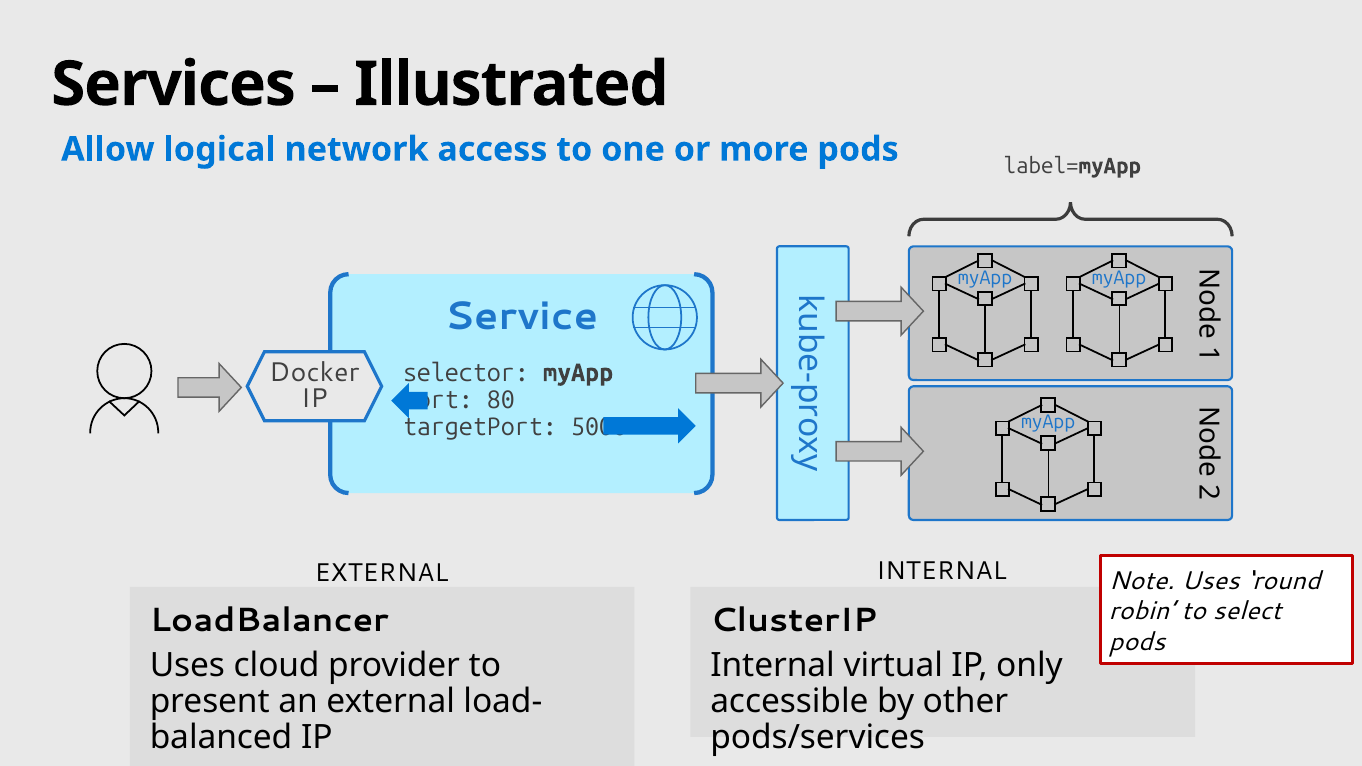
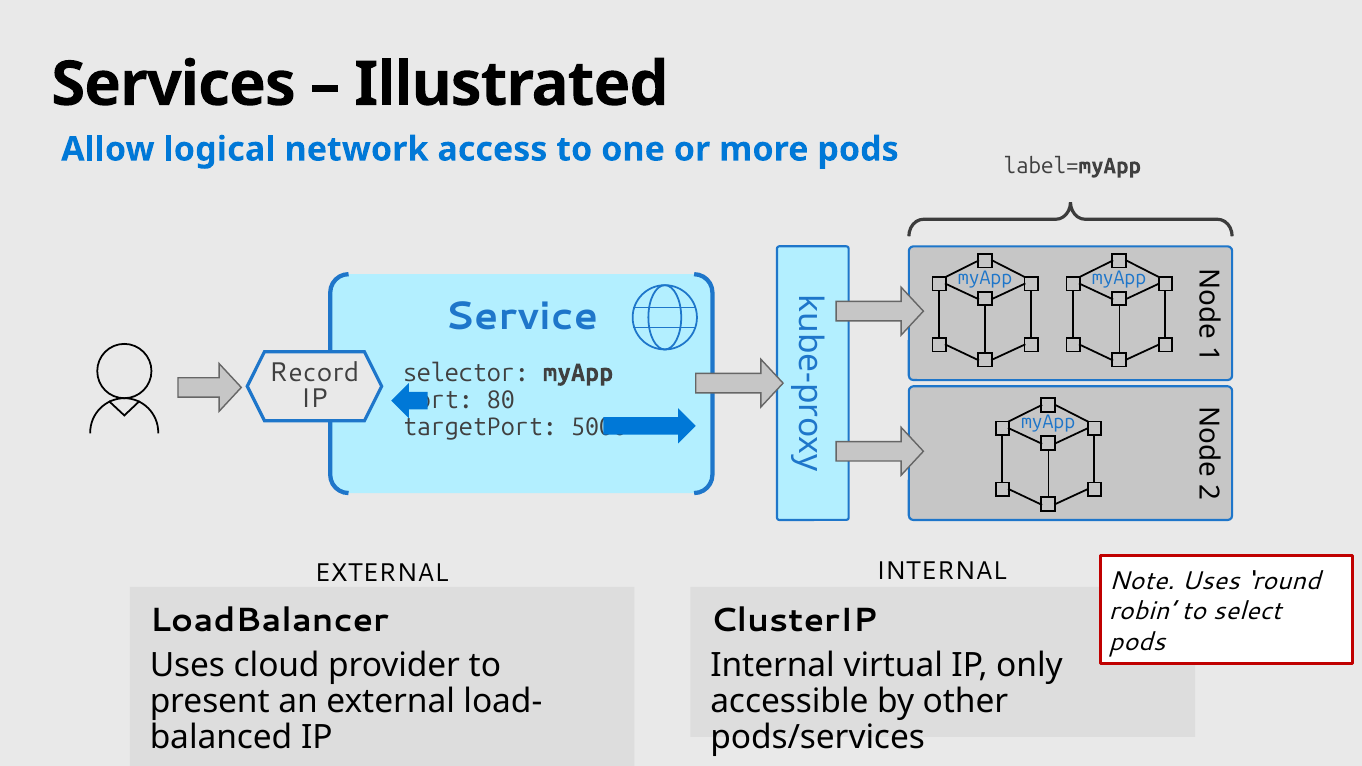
Docker: Docker -> Record (314, 372)
